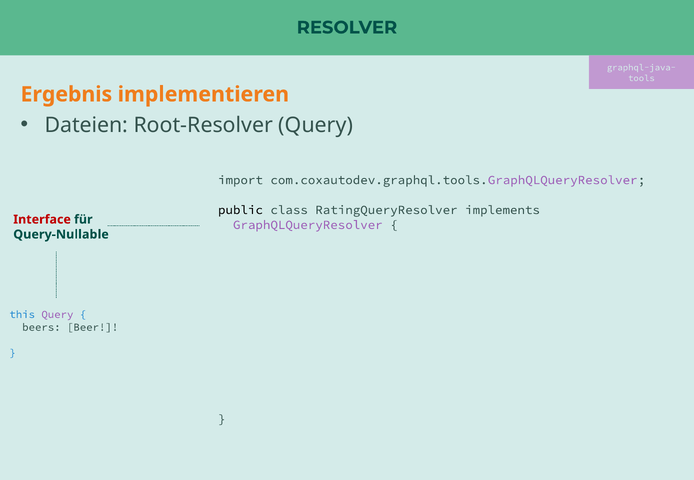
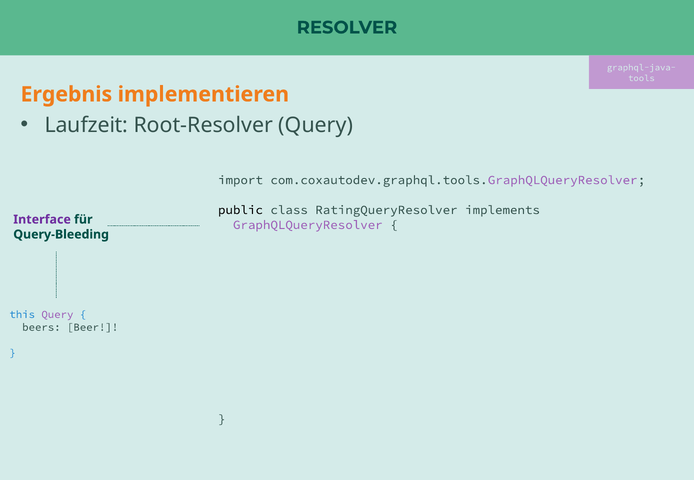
Dateien: Dateien -> Laufzeit (86, 125)
Interface colour: red -> purple (42, 220)
Query-Nullable: Query-Nullable -> Query-Bleeding (61, 235)
